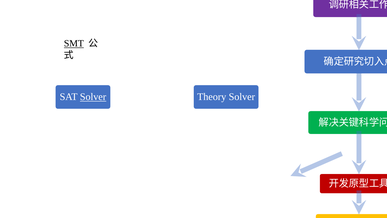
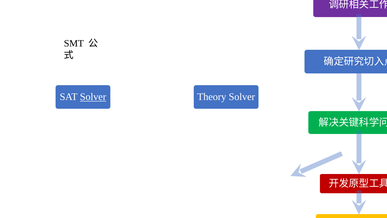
SMT underline: present -> none (74, 43)
